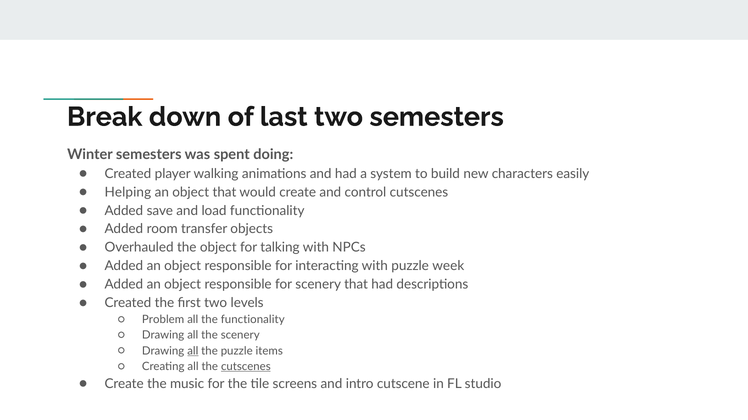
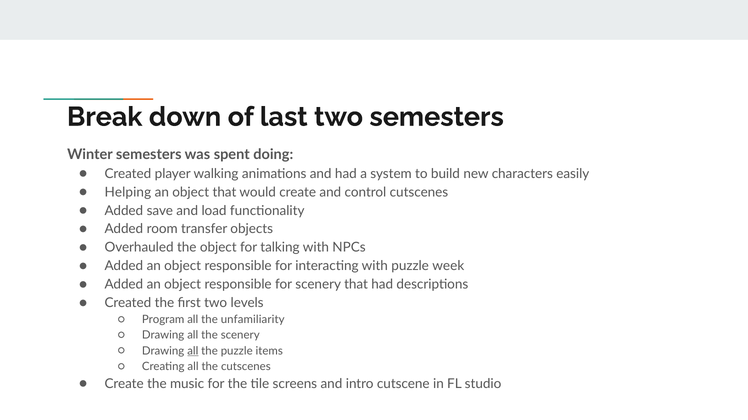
Problem: Problem -> Program (163, 320)
the functionality: functionality -> unfamiliarity (253, 320)
cutscenes underline: present -> none (246, 367)
